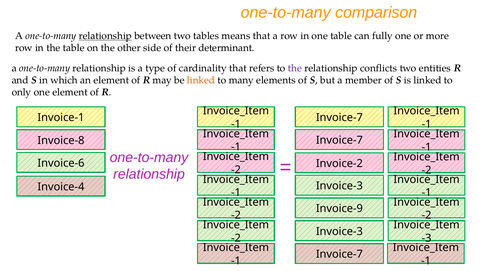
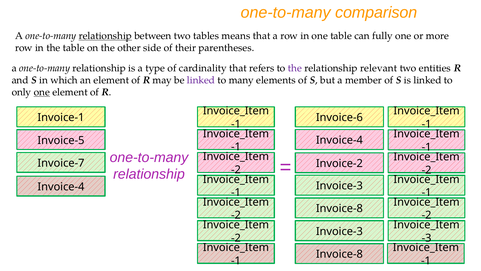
determinant: determinant -> parentheses (226, 48)
conflicts: conflicts -> relevant (379, 68)
linked colour: orange -> purple (201, 80)
one underline: none -> present (42, 92)
Invoice-7: Invoice-7 -> Invoice-6 (339, 117)
Invoice-7: Invoice-7 -> Invoice-4 (339, 140)
Invoice-8: Invoice-8 -> Invoice-5 (61, 140)
Invoice-6: Invoice-6 -> Invoice-7 (61, 163)
Invoice-9: Invoice-9 -> Invoice-8 (339, 208)
Invoice-7: Invoice-7 -> Invoice-8 (339, 254)
